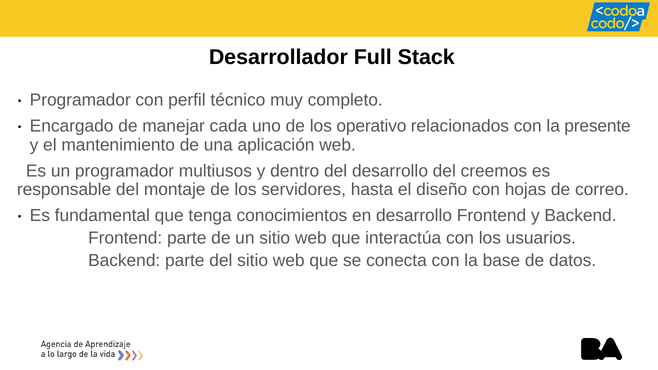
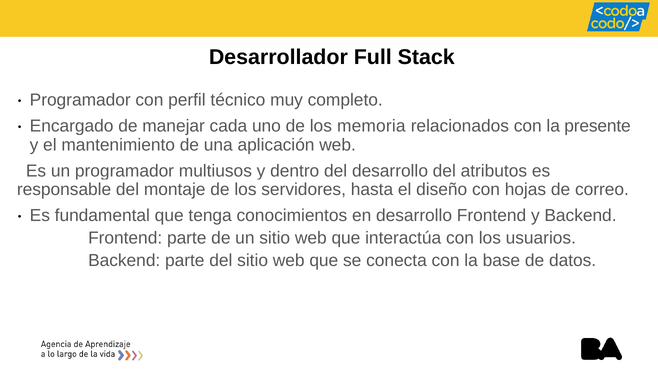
operativo: operativo -> memoria (371, 126)
creemos: creemos -> atributos (494, 171)
